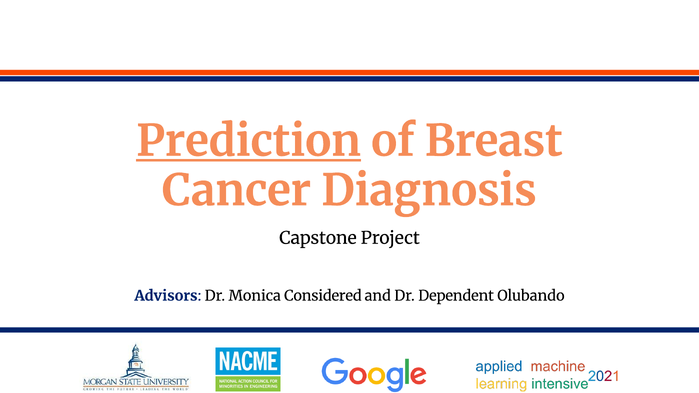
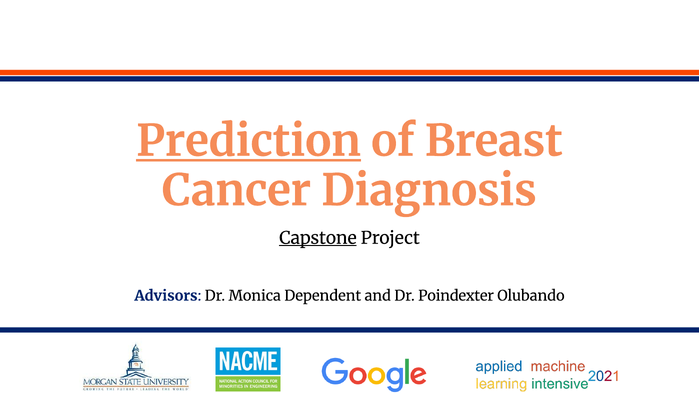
Capstone underline: none -> present (318, 238)
Considered: Considered -> Dependent (323, 296)
Dependent: Dependent -> Poindexter (456, 296)
